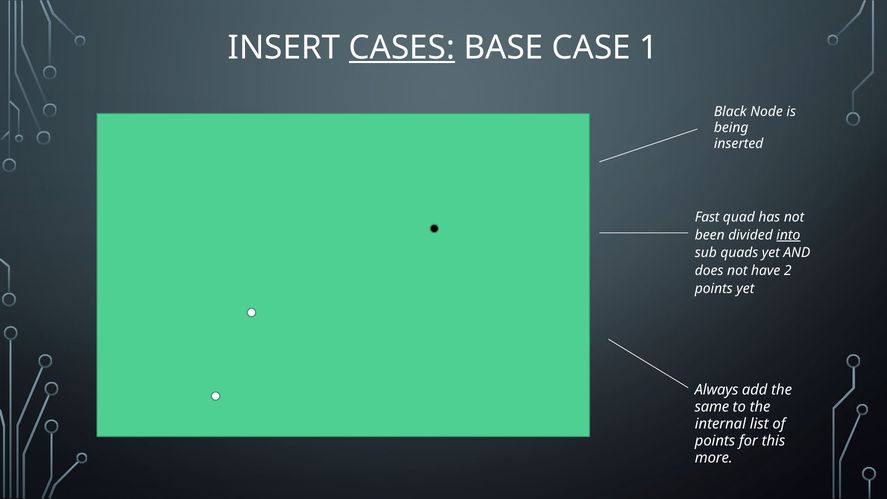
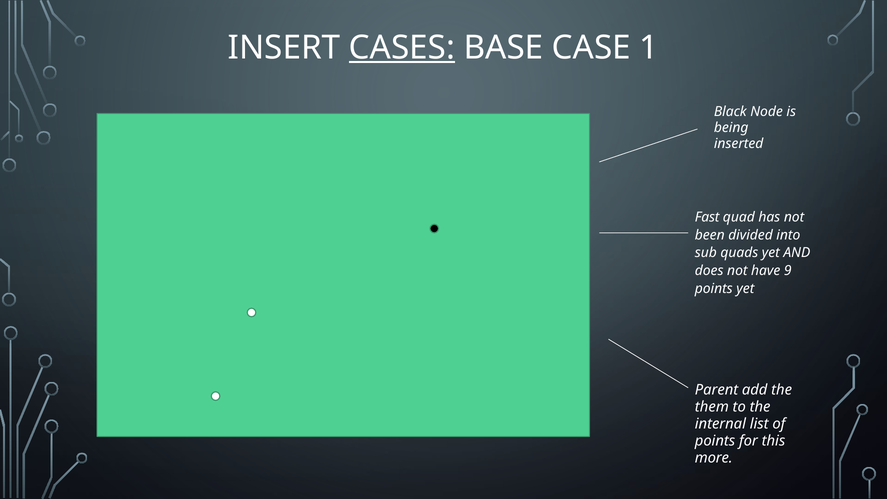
into underline: present -> none (788, 235)
2: 2 -> 9 (788, 271)
Always: Always -> Parent (717, 390)
same: same -> them (712, 407)
